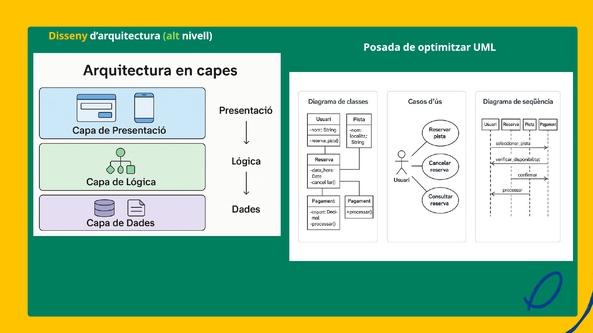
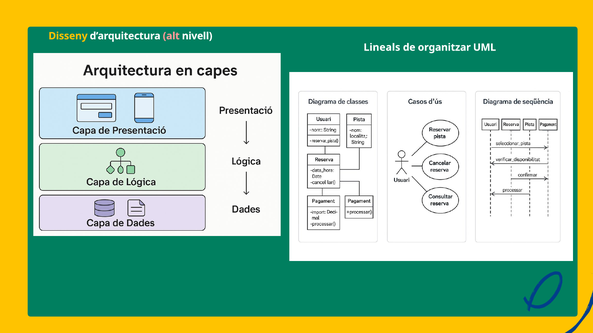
alt colour: light green -> pink (171, 36)
Posada: Posada -> Lineals (382, 47)
optimitzar: optimitzar -> organitzar (444, 47)
